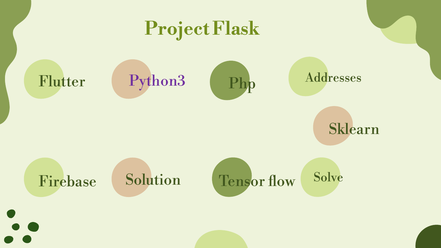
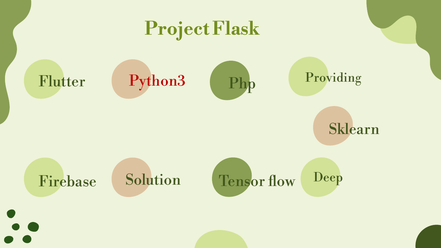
Python3 colour: purple -> red (157, 81)
Addresses: Addresses -> Providing (333, 78)
Solve: Solve -> Deep (328, 177)
